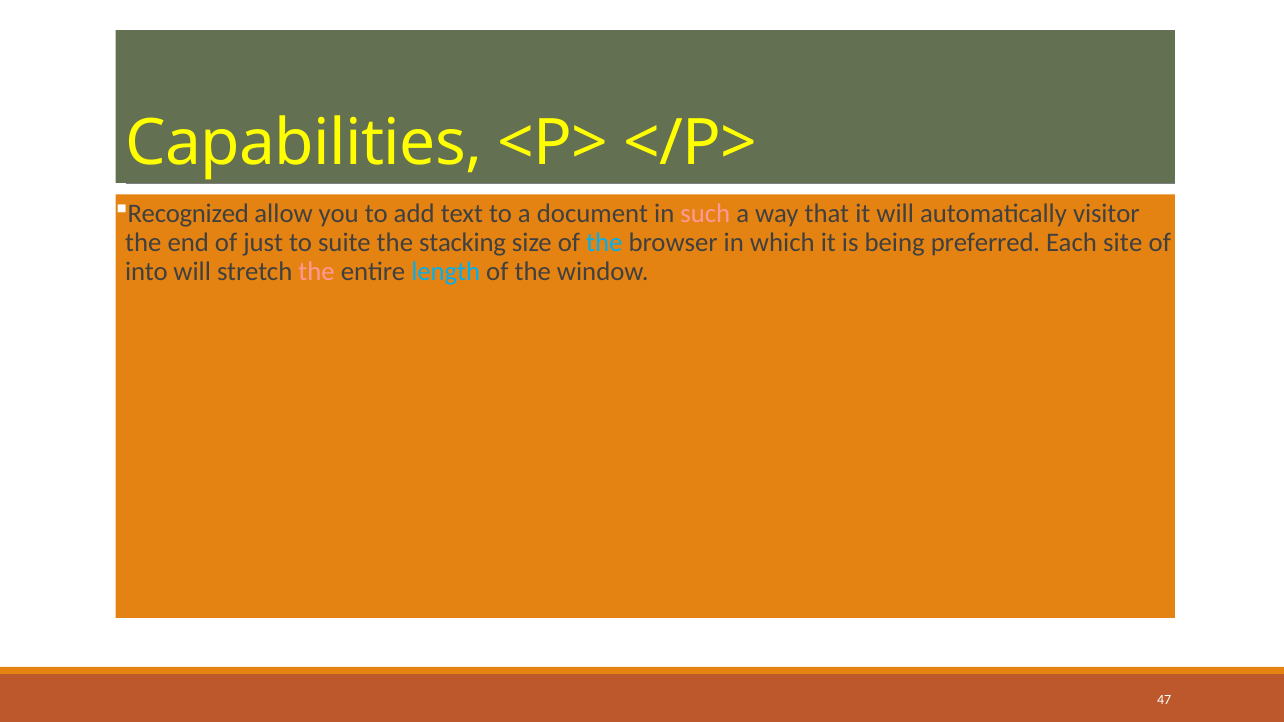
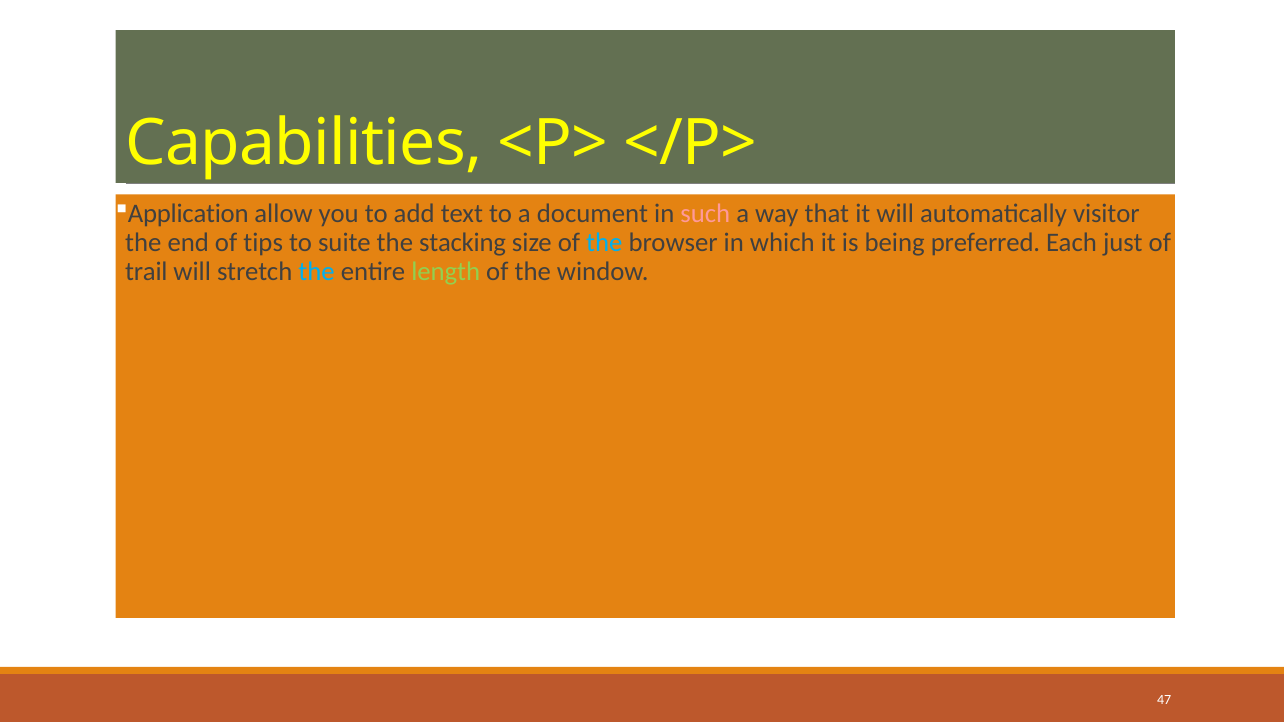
Recognized: Recognized -> Application (188, 213)
just: just -> tips (263, 242)
site: site -> just (1123, 242)
into: into -> trail (146, 271)
the colour: pink -> light blue (317, 271)
length colour: light blue -> light green (446, 271)
